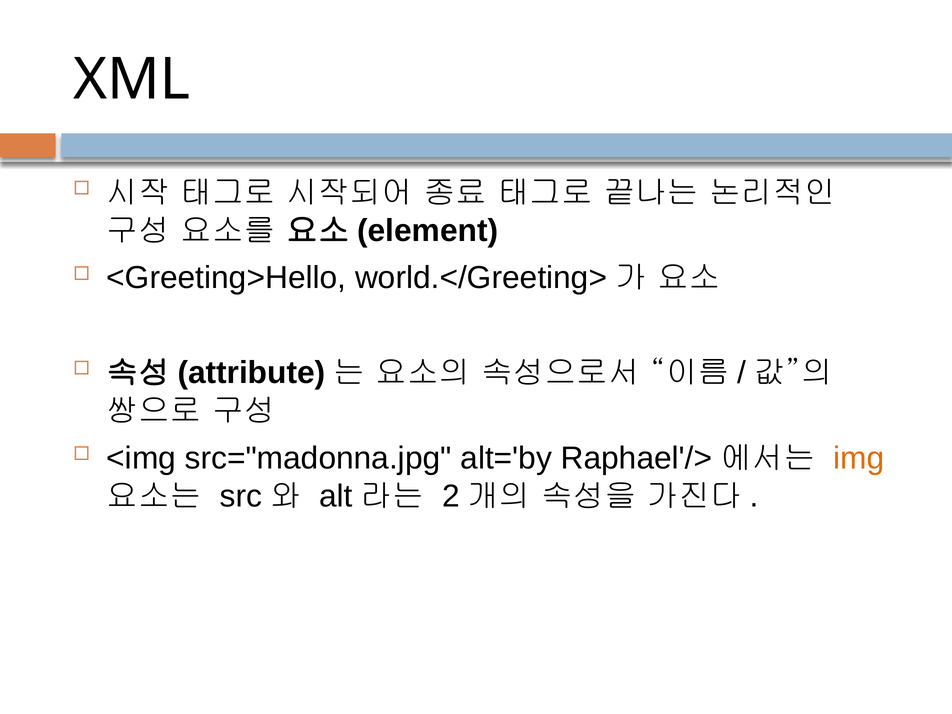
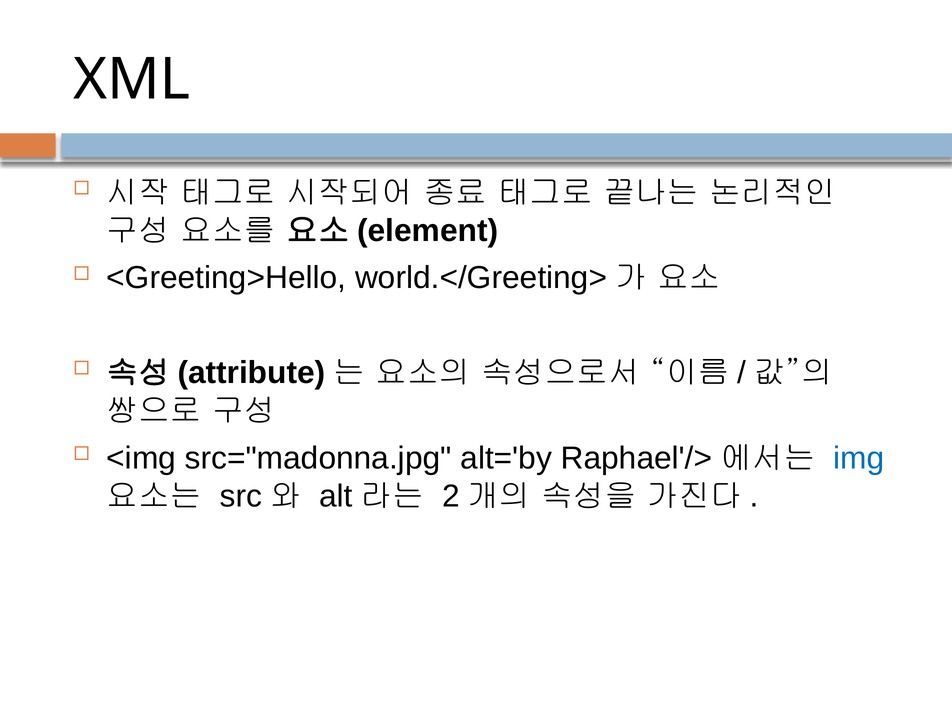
img colour: orange -> blue (859, 458)
